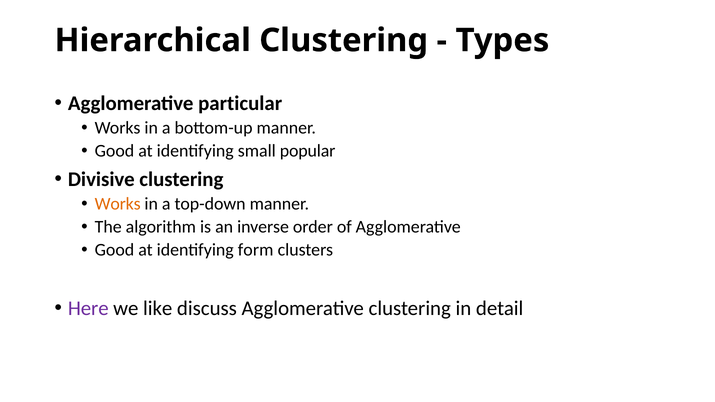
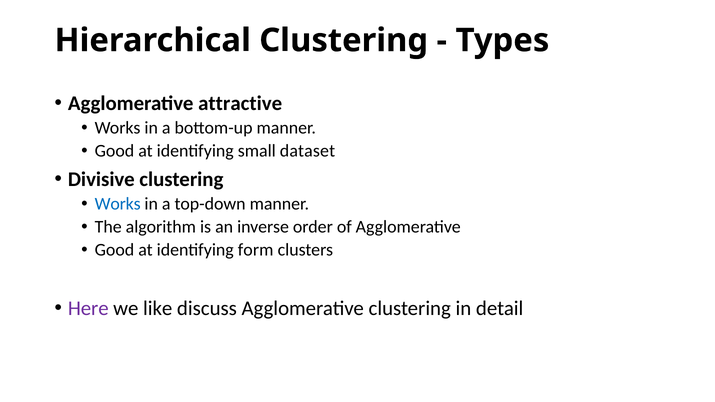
particular: particular -> attractive (240, 103)
popular: popular -> dataset (307, 151)
Works colour: orange -> blue (118, 204)
